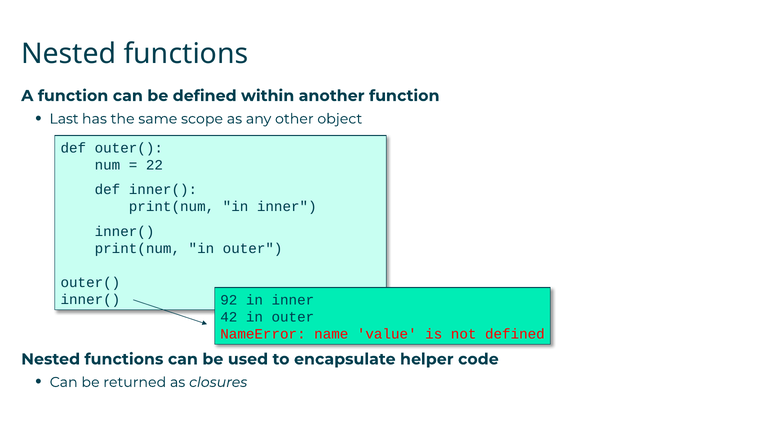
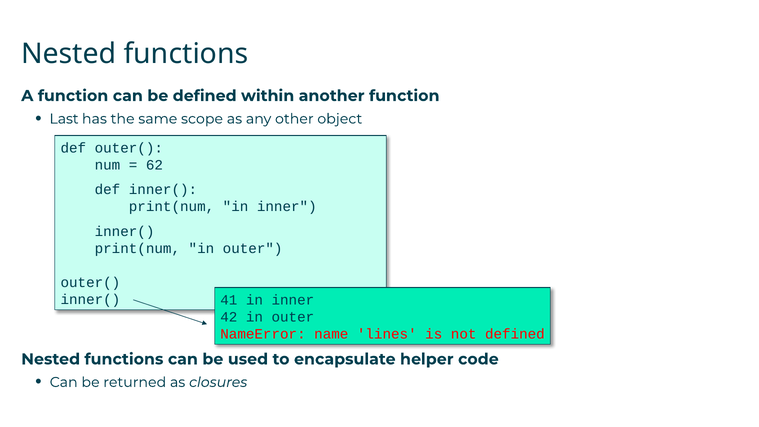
22: 22 -> 62 (154, 165)
92: 92 -> 41 (229, 300)
value: value -> lines (387, 334)
